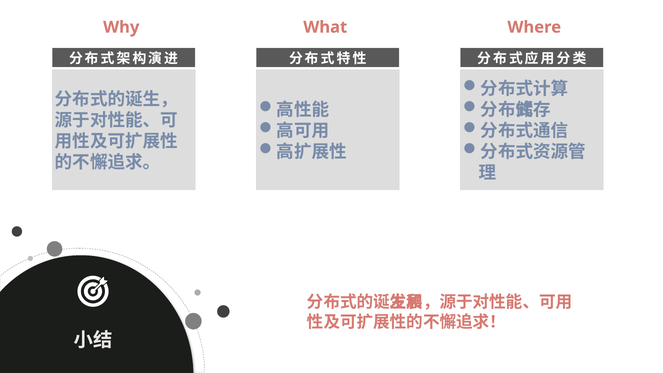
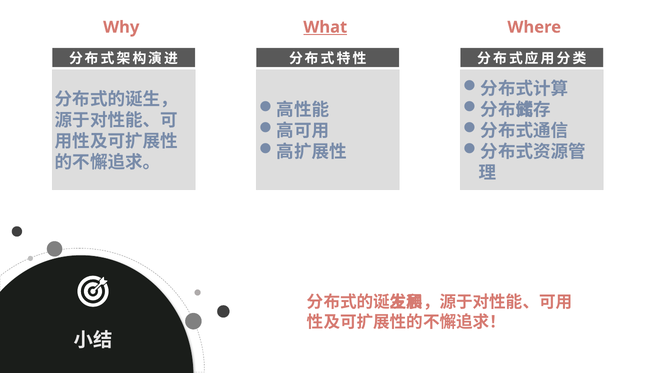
What underline: none -> present (325, 27)
